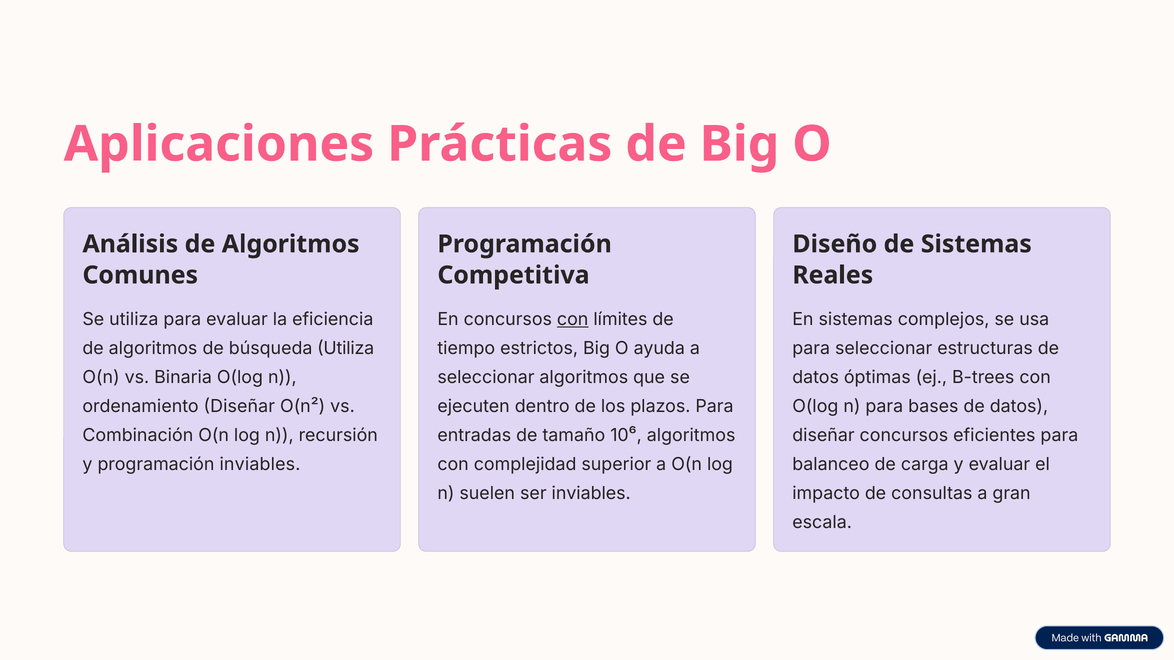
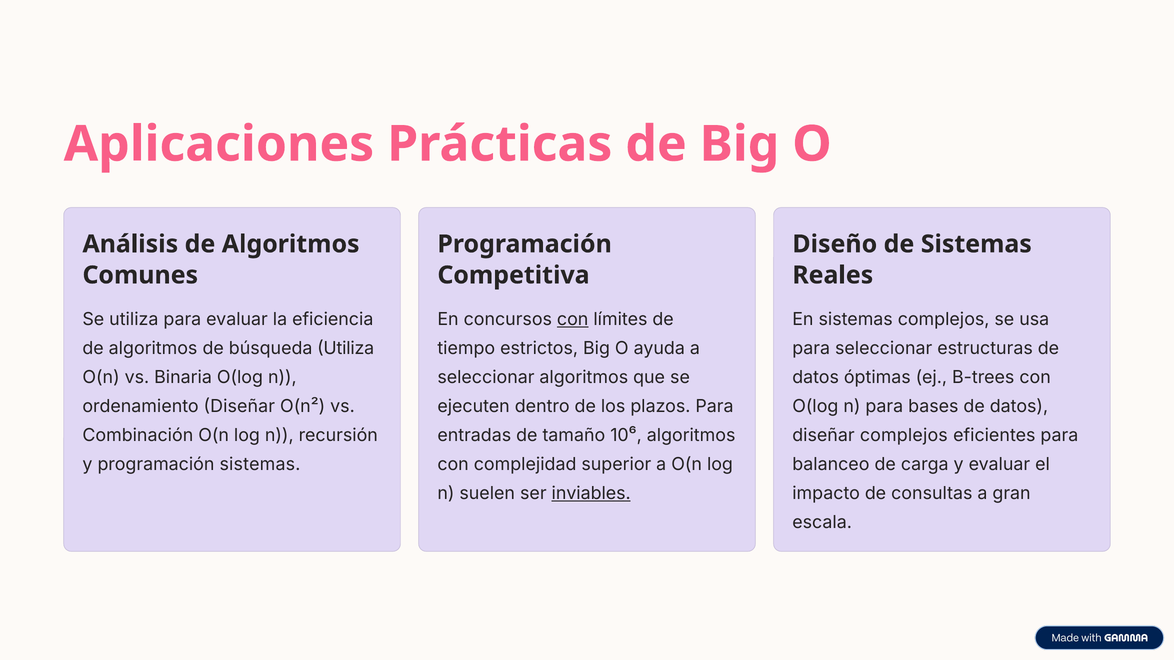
diseñar concursos: concursos -> complejos (904, 436)
programación inviables: inviables -> sistemas (260, 465)
inviables underline: none -> present (591, 494)
